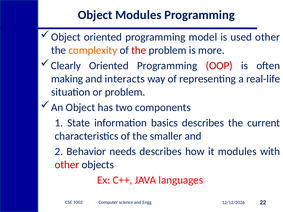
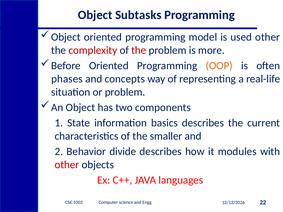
Object Modules: Modules -> Subtasks (138, 15)
complexity colour: orange -> red (93, 50)
Clearly: Clearly -> Before (66, 66)
OOP colour: red -> orange (219, 66)
making: making -> phases (67, 79)
interacts: interacts -> concepts (125, 79)
needs: needs -> divide (123, 152)
